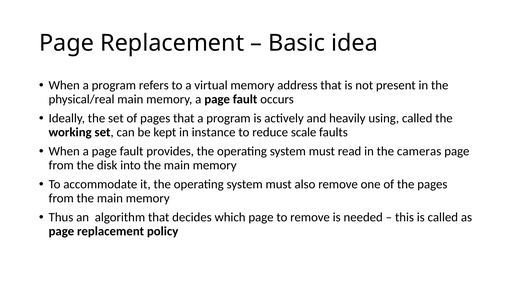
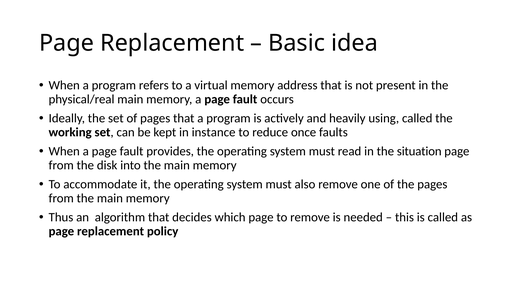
scale: scale -> once (304, 132)
cameras: cameras -> situation (419, 151)
